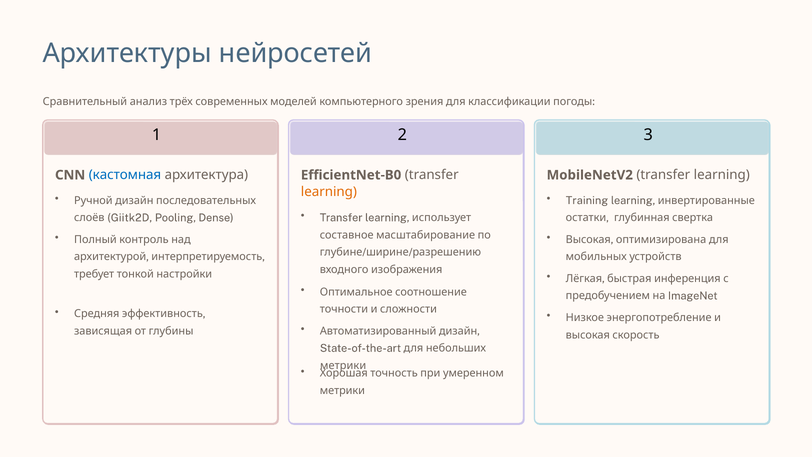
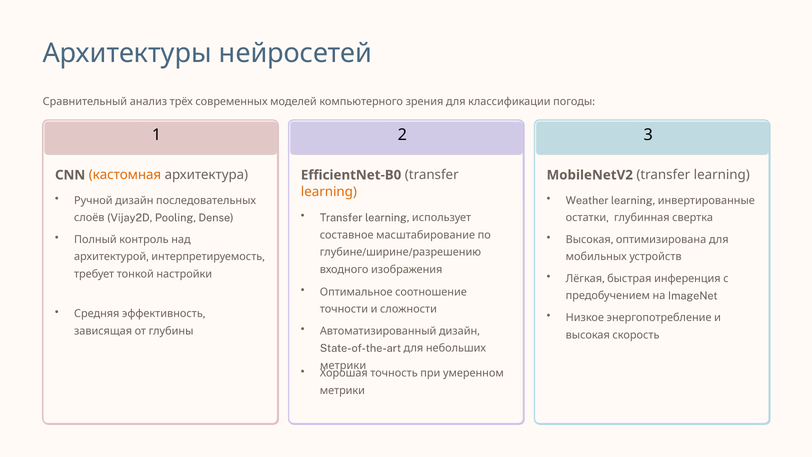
кастомная colour: blue -> orange (125, 175)
Training: Training -> Weather (587, 200)
Giitk2D: Giitk2D -> Vijay2D (130, 218)
